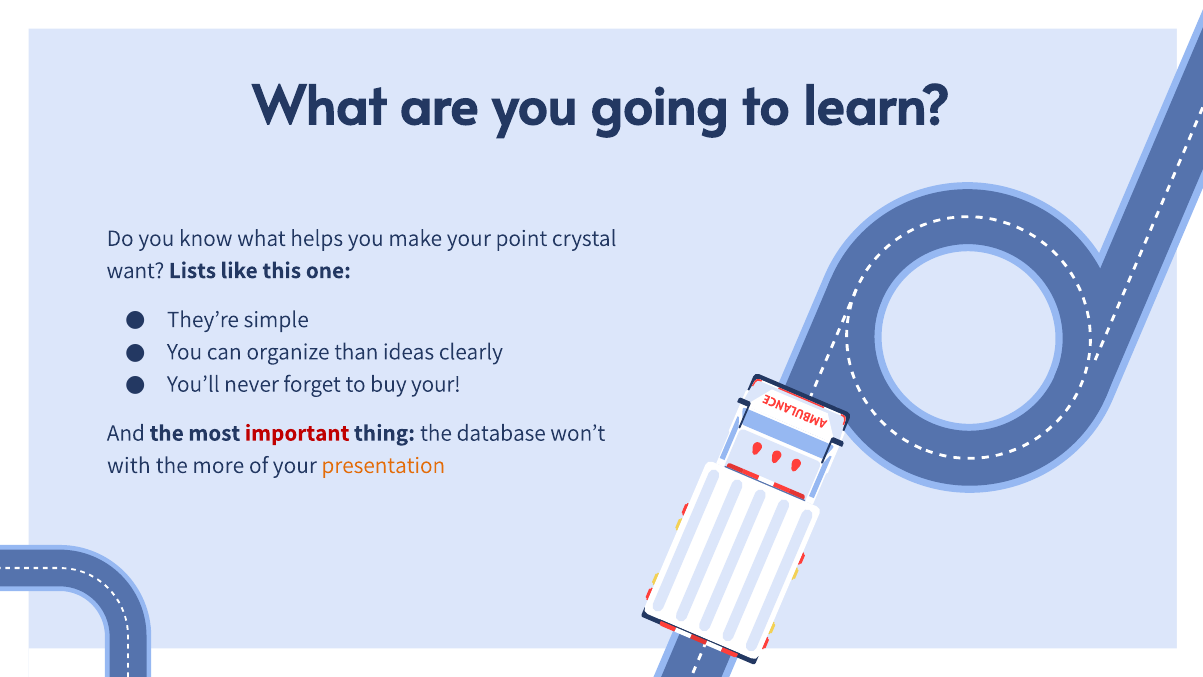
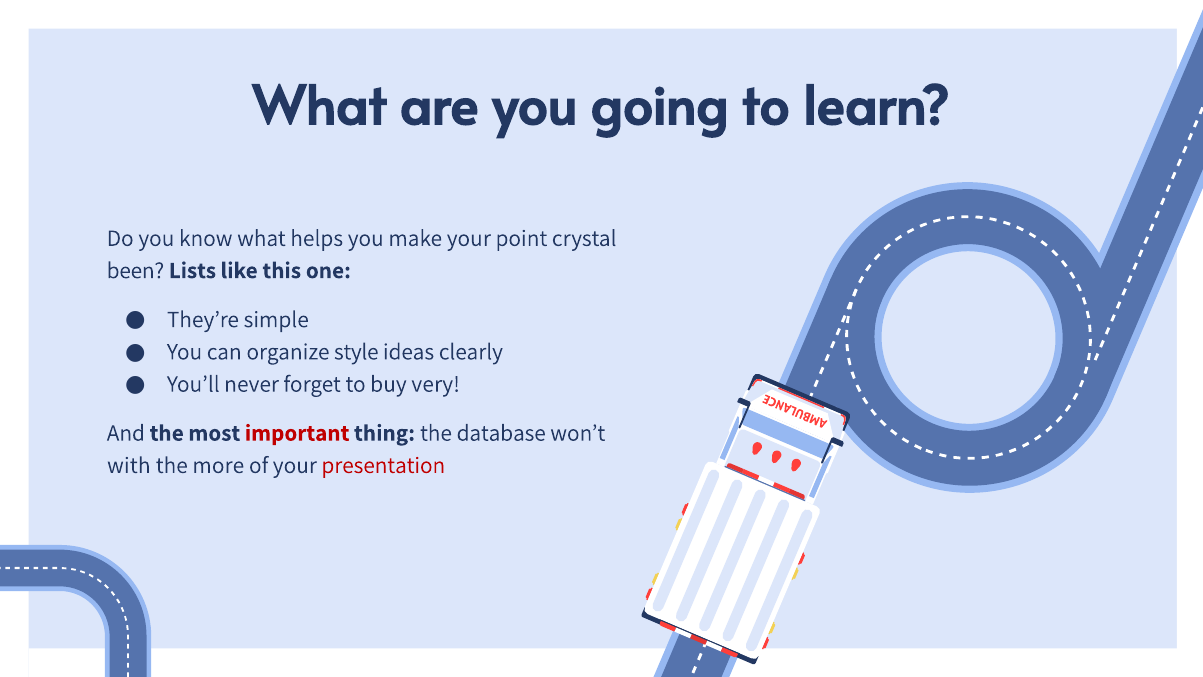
want: want -> been (135, 270)
than: than -> style (356, 352)
buy your: your -> very (436, 384)
presentation colour: orange -> red (383, 465)
